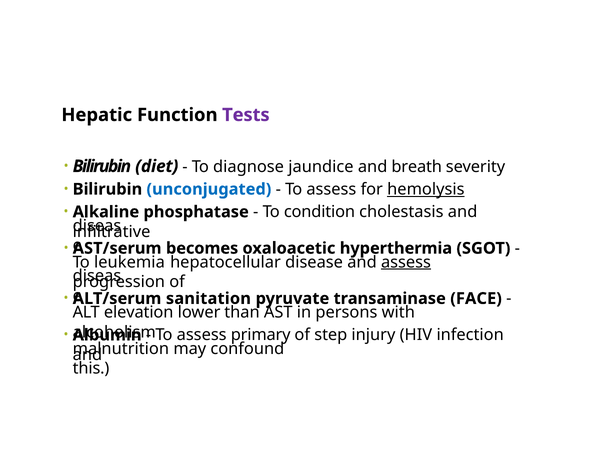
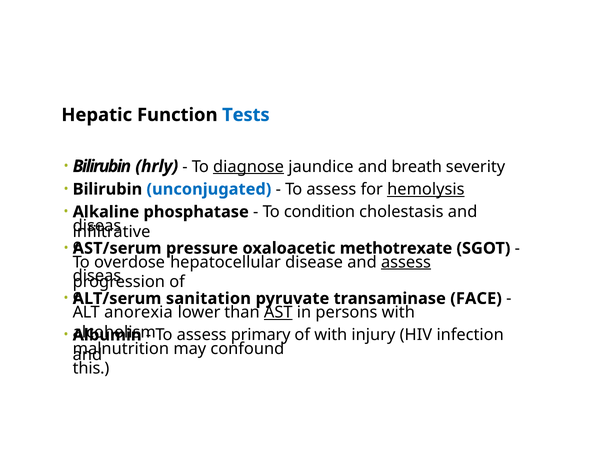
Tests colour: purple -> blue (246, 115)
diet: diet -> hrly (157, 166)
diagnose underline: none -> present (249, 166)
becomes: becomes -> pressure (202, 248)
hyperthermia: hyperthermia -> methotrexate (396, 248)
leukemia: leukemia -> overdose (129, 262)
elevation: elevation -> anorexia (139, 312)
AST underline: none -> present (278, 312)
of step: step -> with (331, 335)
